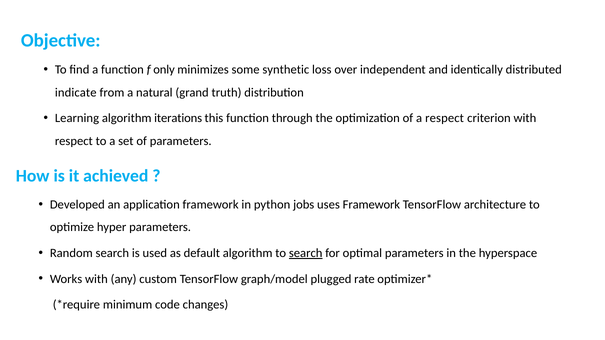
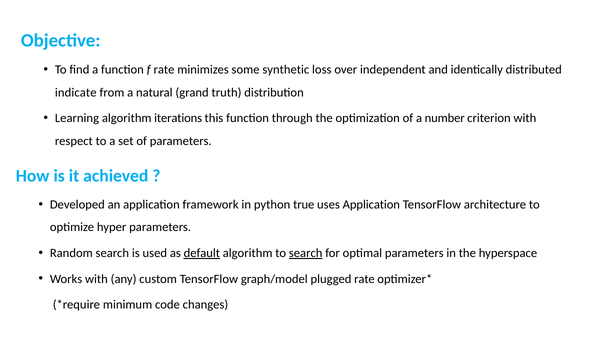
f only: only -> rate (164, 70)
a respect: respect -> number (445, 118)
jobs: jobs -> true (304, 205)
uses Framework: Framework -> Application (371, 205)
default underline: none -> present (202, 253)
